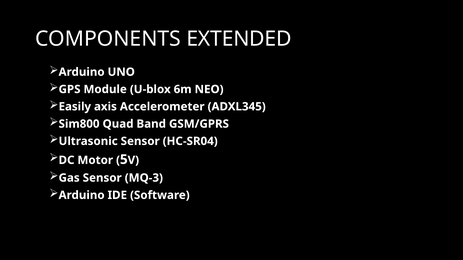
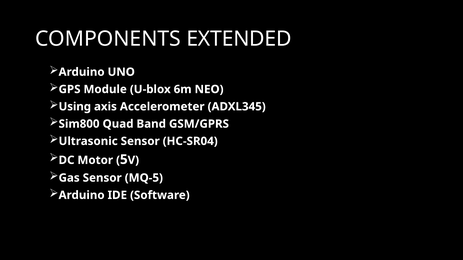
Easily: Easily -> Using (75, 107)
MQ-3: MQ-3 -> MQ-5 (144, 178)
